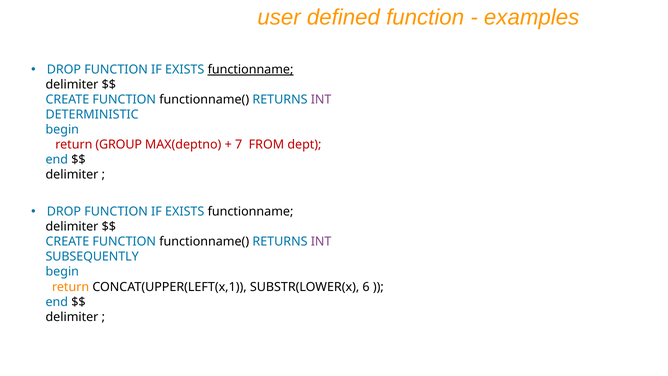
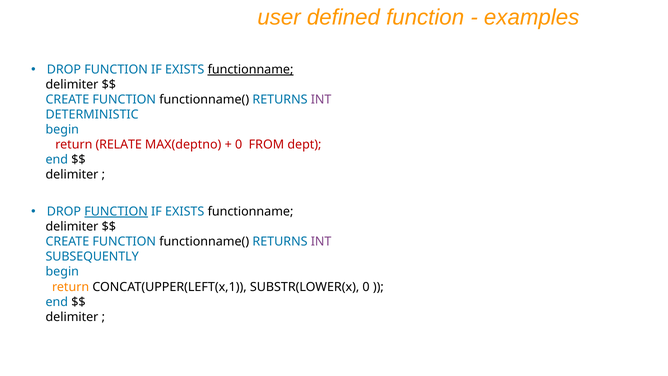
GROUP: GROUP -> RELATE (119, 145)
7: 7 -> 0 (239, 145)
FUNCTION underline: none -> present (116, 212)
SUBSTR(LOWER(x 6: 6 -> 0 (366, 287)
